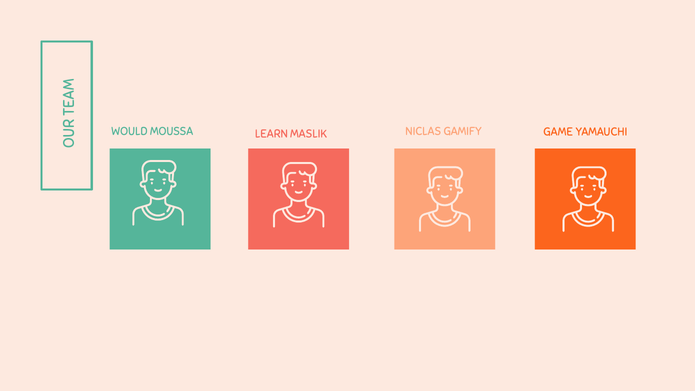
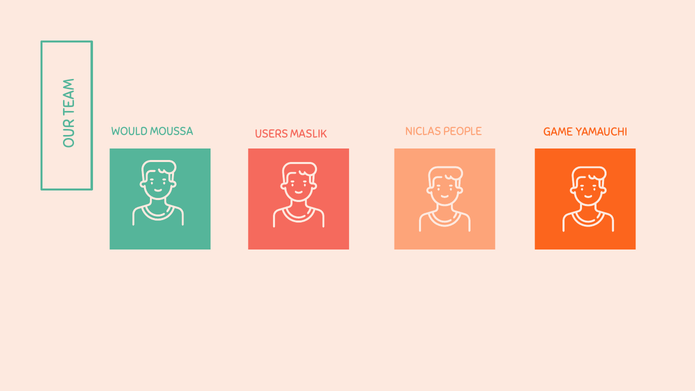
LEARN: LEARN -> USERS (272, 134)
GAMIFY: GAMIFY -> PEOPLE (463, 132)
